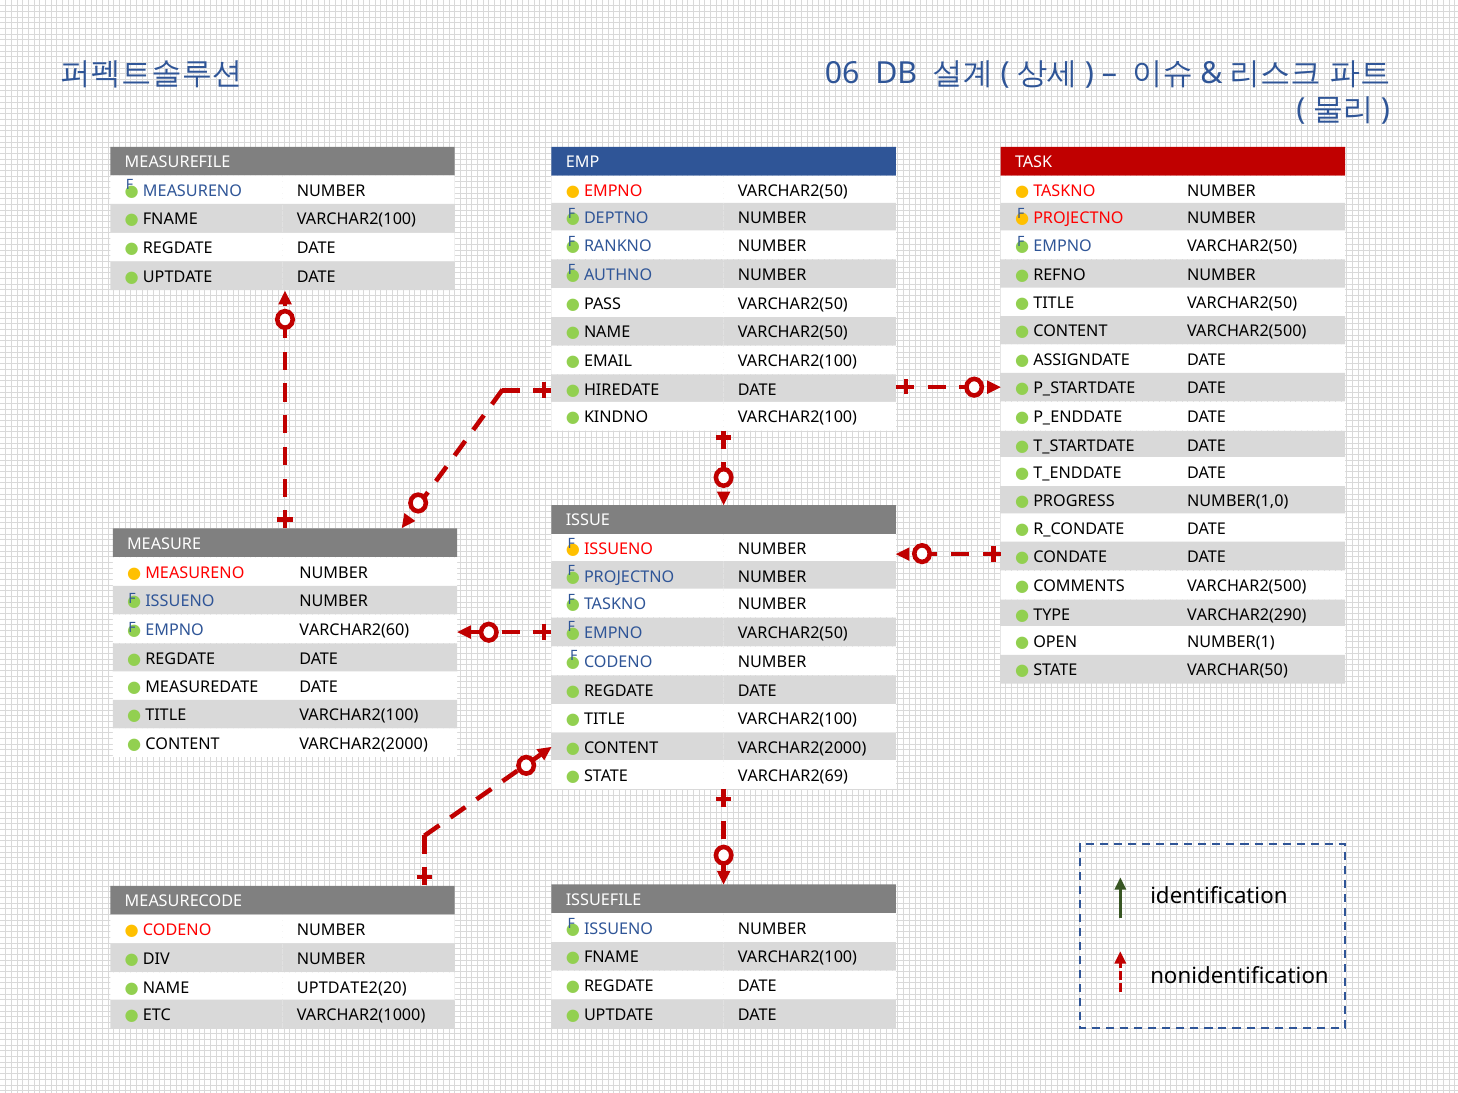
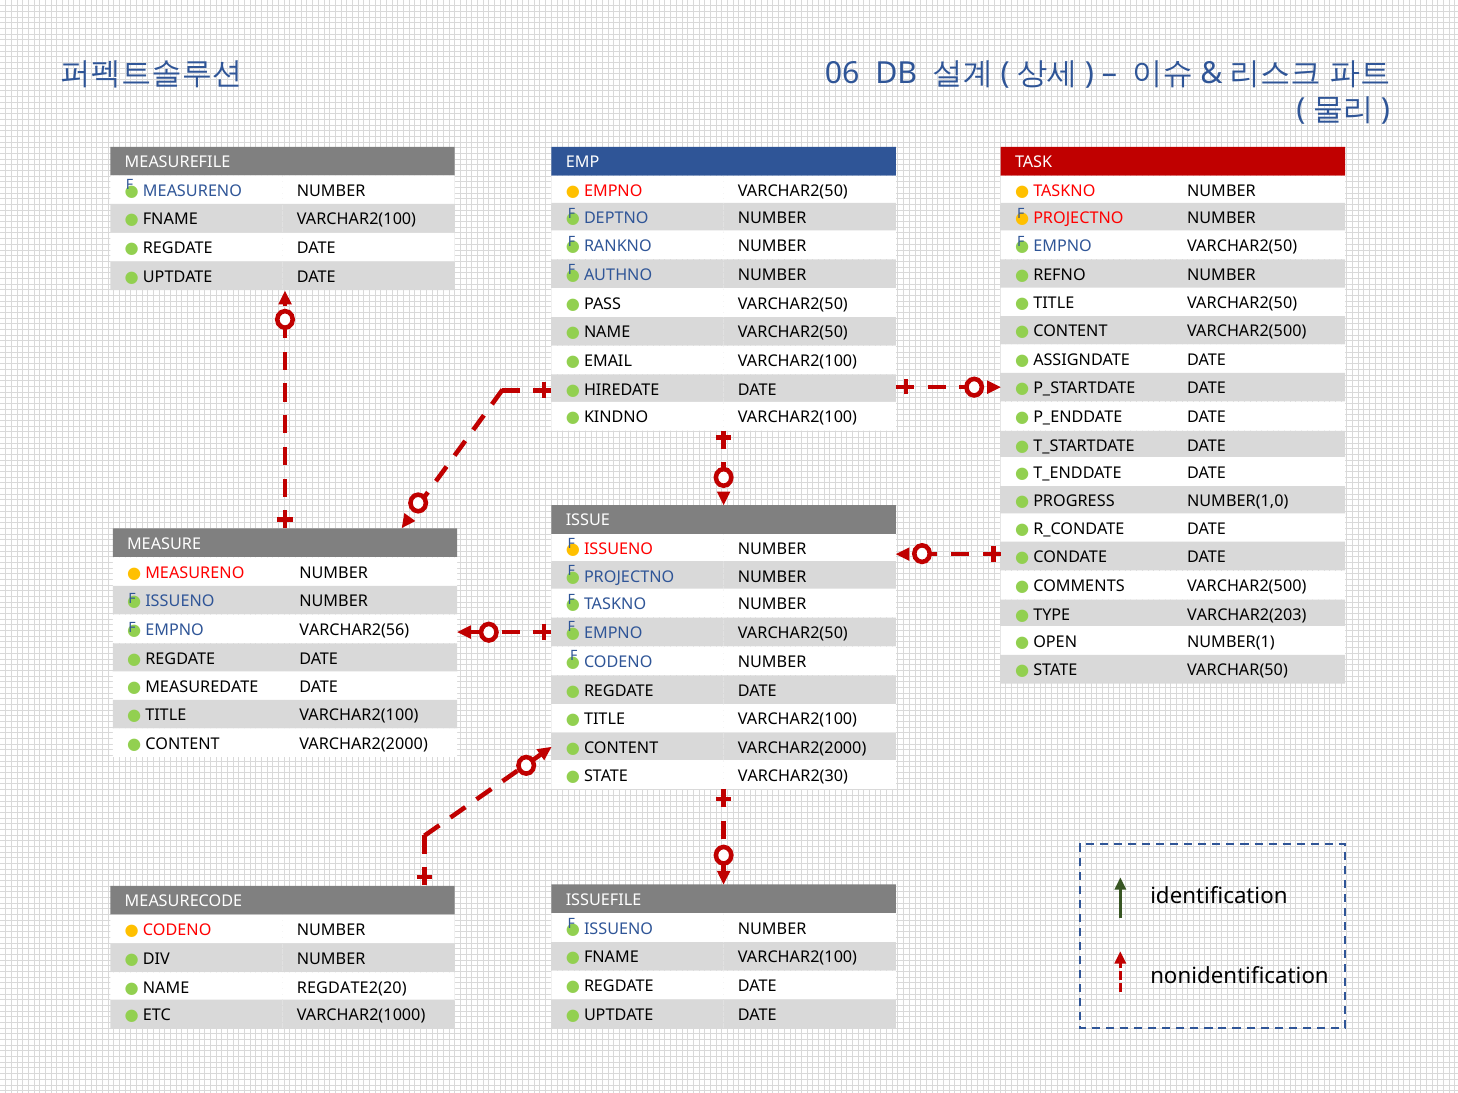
VARCHAR2(290: VARCHAR2(290 -> VARCHAR2(203 (1247, 616)
VARCHAR2(60: VARCHAR2(60 -> VARCHAR2(56 (354, 630)
VARCHAR2(69: VARCHAR2(69 -> VARCHAR2(30 (793, 776)
UPTDATE2(20: UPTDATE2(20 -> REGDATE2(20 (352, 988)
